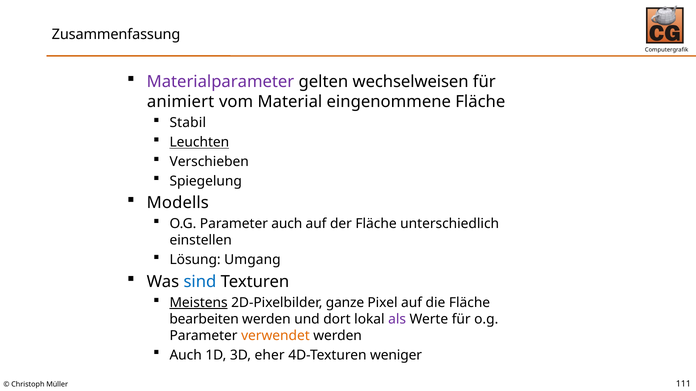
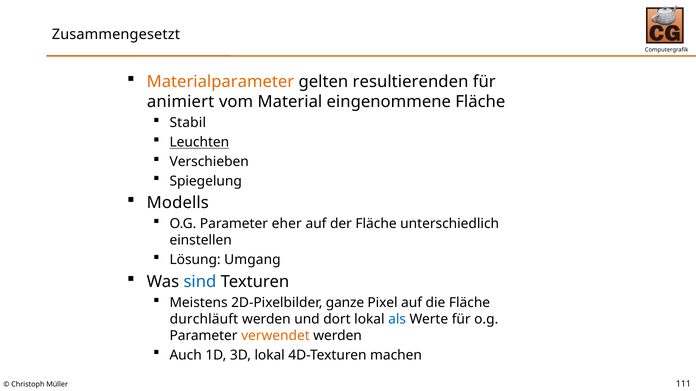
Zusammenfassung: Zusammenfassung -> Zusammengesetzt (116, 35)
Materialparameter colour: purple -> orange (220, 82)
wechselweisen: wechselweisen -> resultierenden (411, 82)
Parameter auch: auch -> eher (287, 224)
Meistens underline: present -> none (199, 303)
bearbeiten: bearbeiten -> durchläuft (204, 320)
als colour: purple -> blue (397, 320)
3D eher: eher -> lokal (270, 356)
weniger: weniger -> machen (396, 356)
